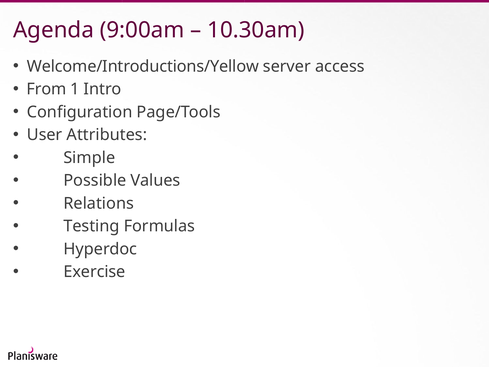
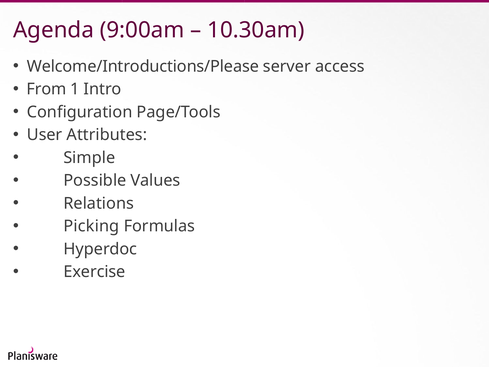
Welcome/Introductions/Yellow: Welcome/Introductions/Yellow -> Welcome/Introductions/Please (143, 66)
Testing: Testing -> Picking (91, 226)
